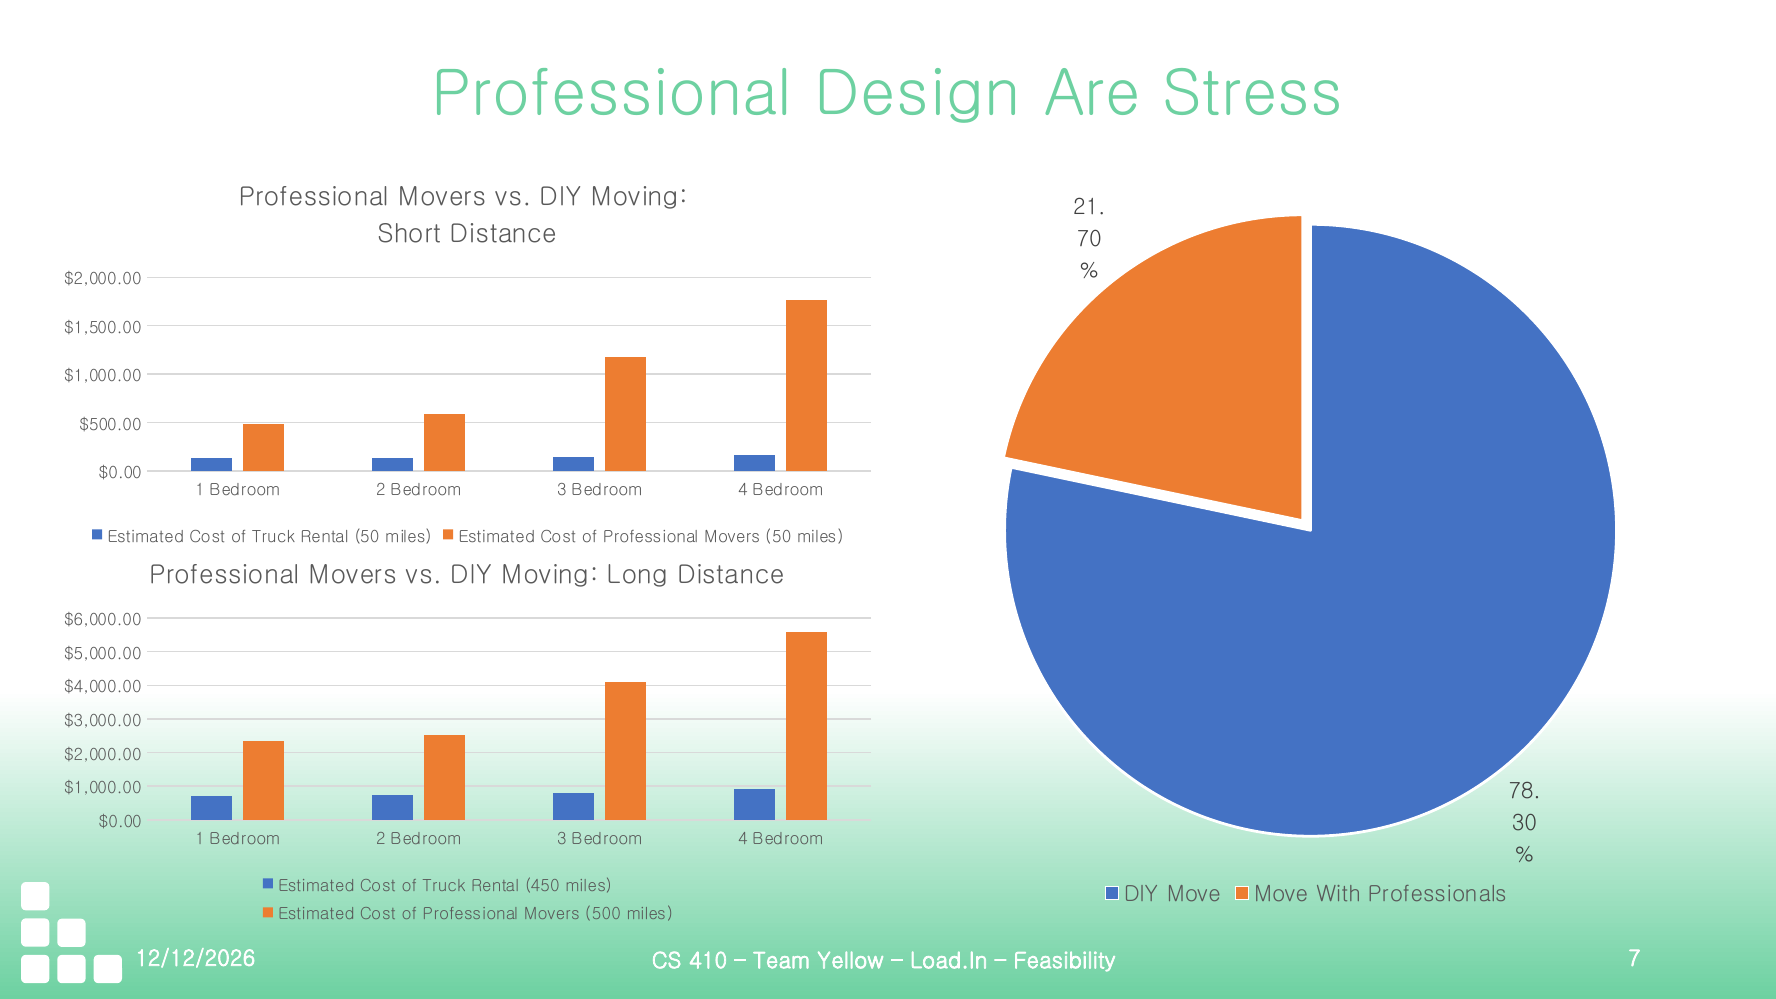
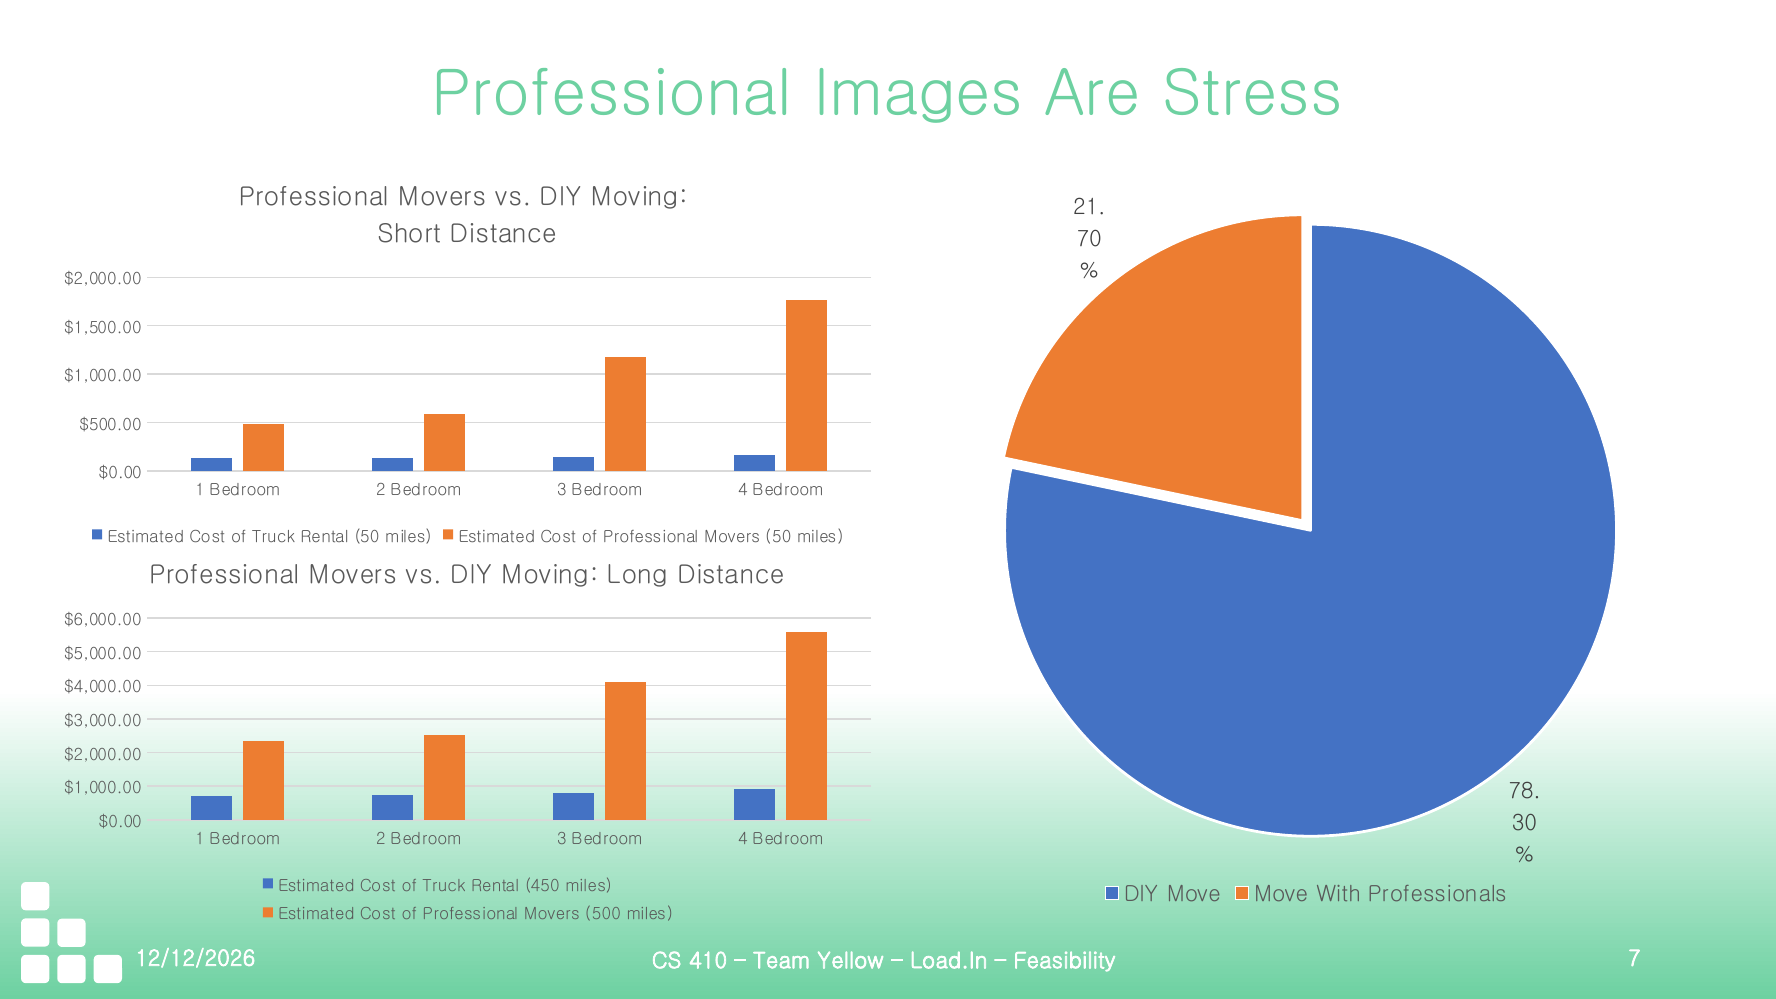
Design: Design -> Images (919, 93)
